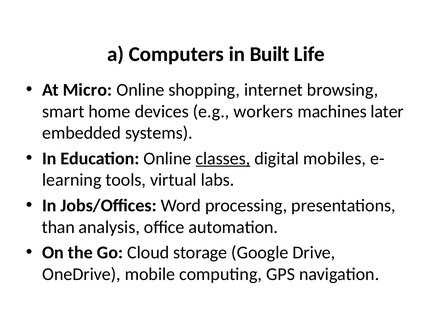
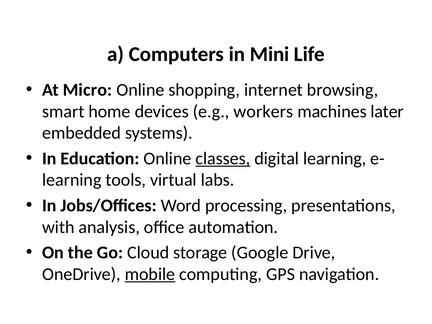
Built: Built -> Mini (270, 54)
digital mobiles: mobiles -> learning (335, 158)
than: than -> with (58, 227)
mobile underline: none -> present (150, 274)
